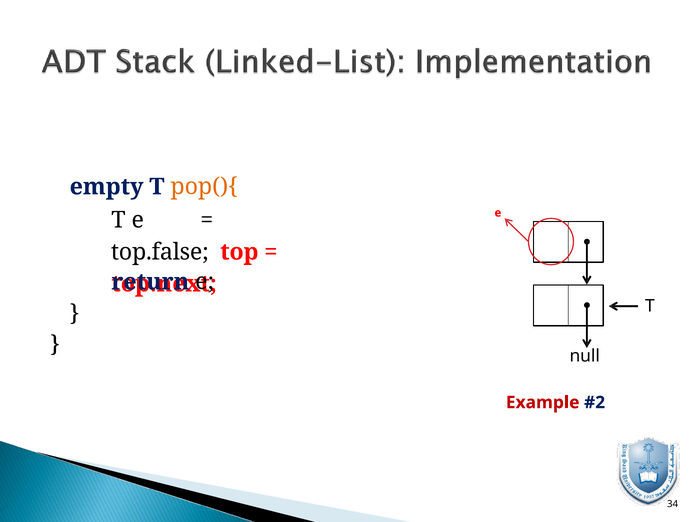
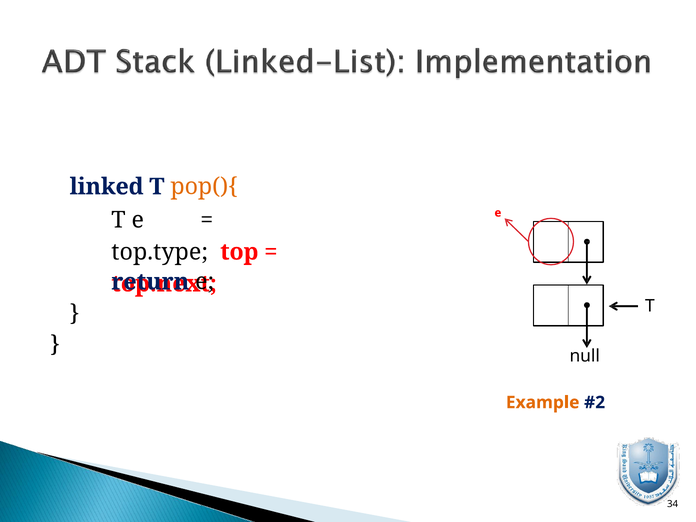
empty: empty -> linked (107, 187)
top.false: top.false -> top.type (160, 252)
Example colour: red -> orange (543, 402)
